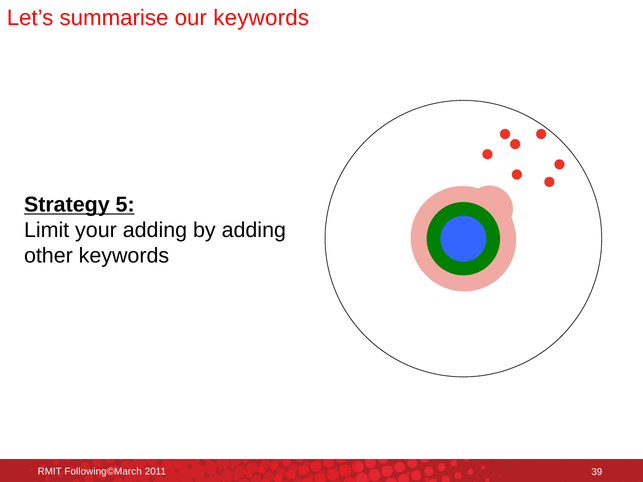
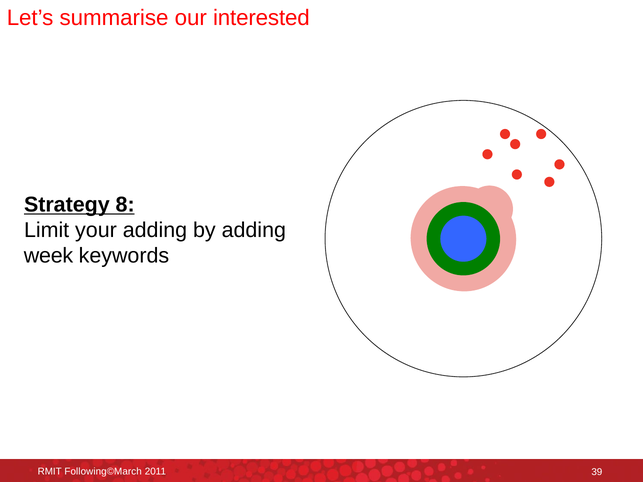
our keywords: keywords -> interested (261, 18)
5: 5 -> 8 (125, 205)
other: other -> week (49, 256)
